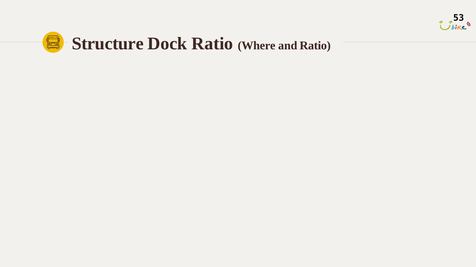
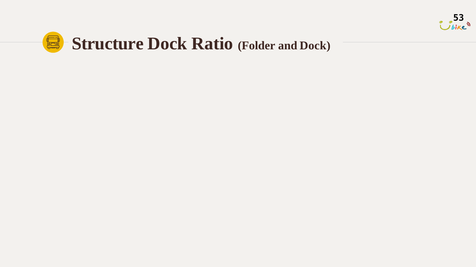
Where: Where -> Folder (256, 46)
and Ratio: Ratio -> Dock (315, 46)
